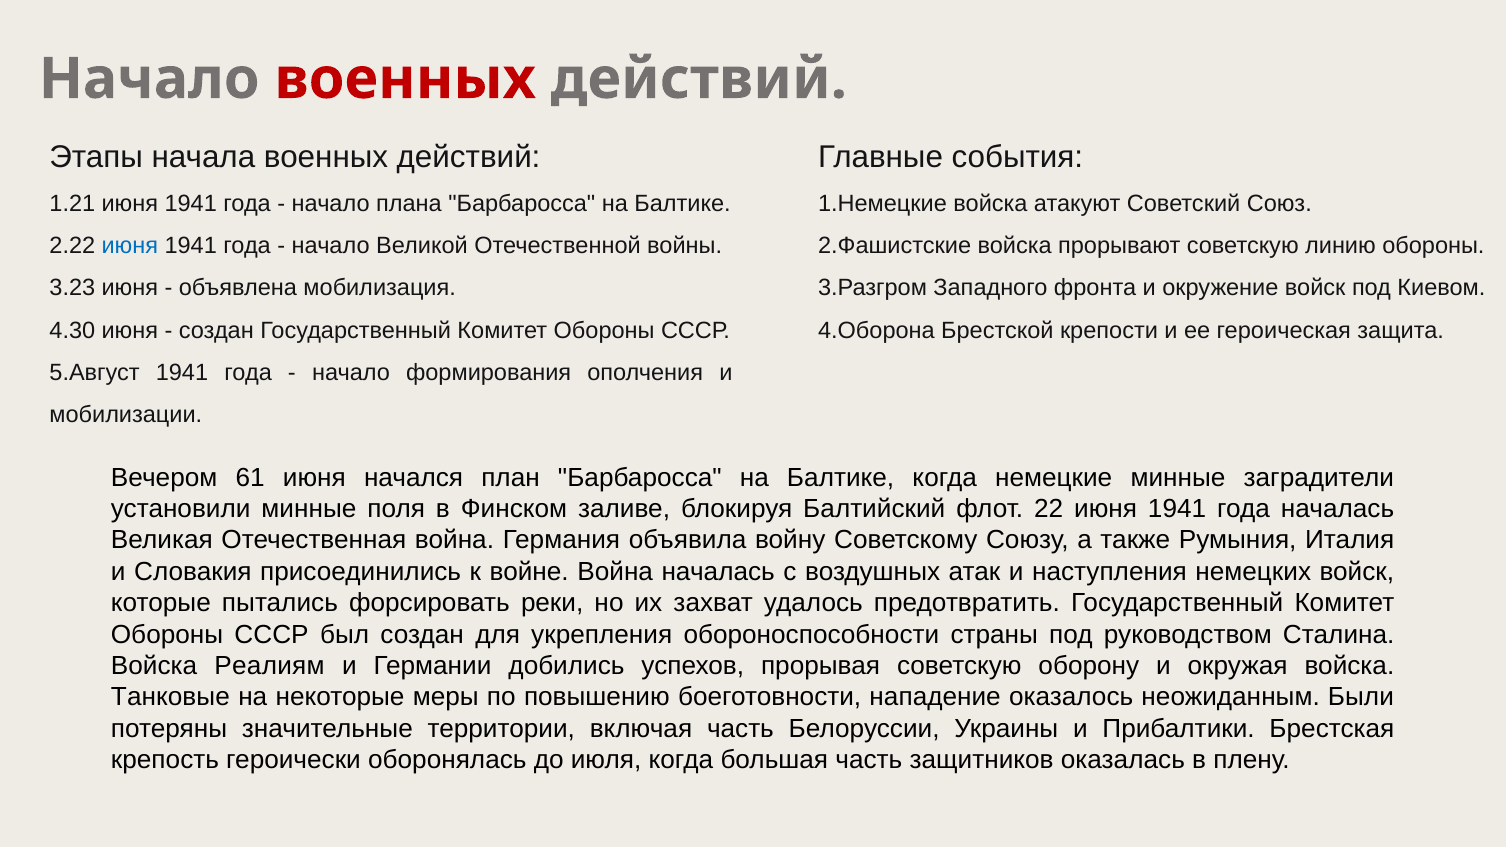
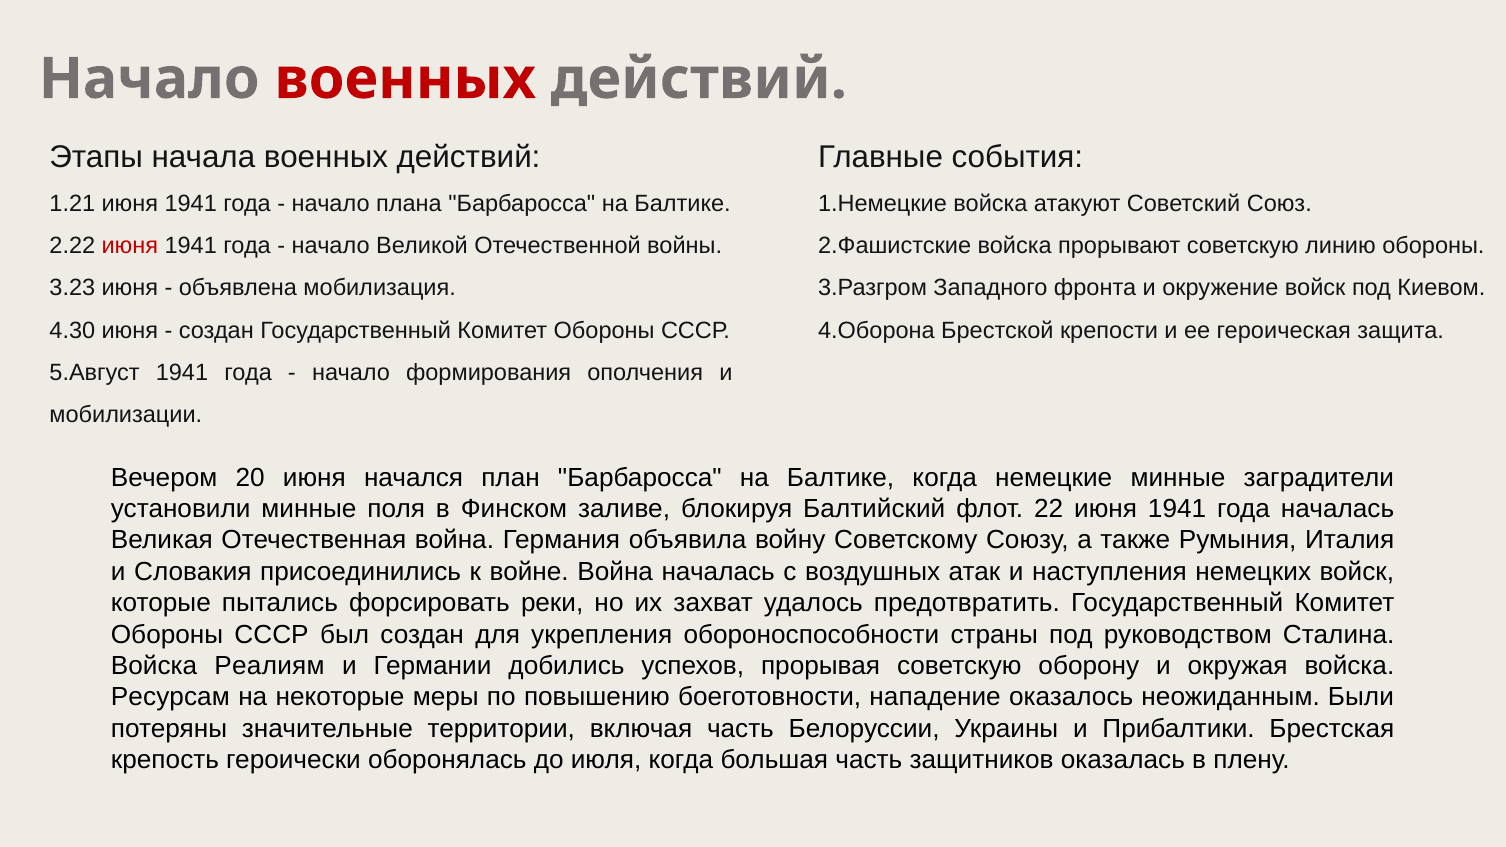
июня colour: blue -> red (130, 246)
61: 61 -> 20 (250, 478)
Танковые: Танковые -> Ресурсам (170, 697)
